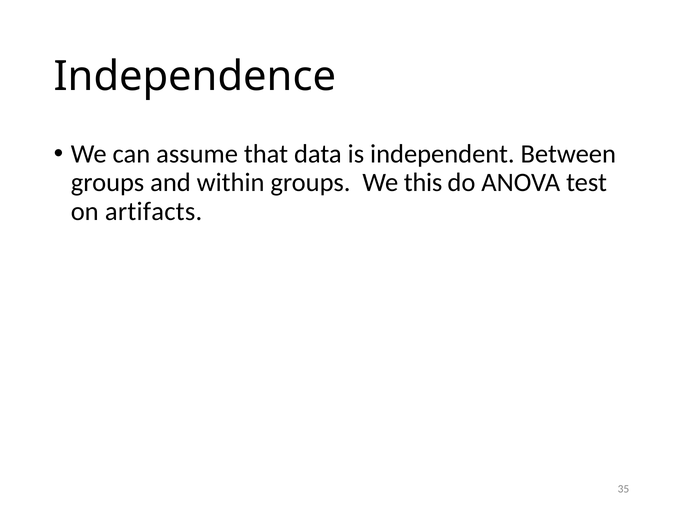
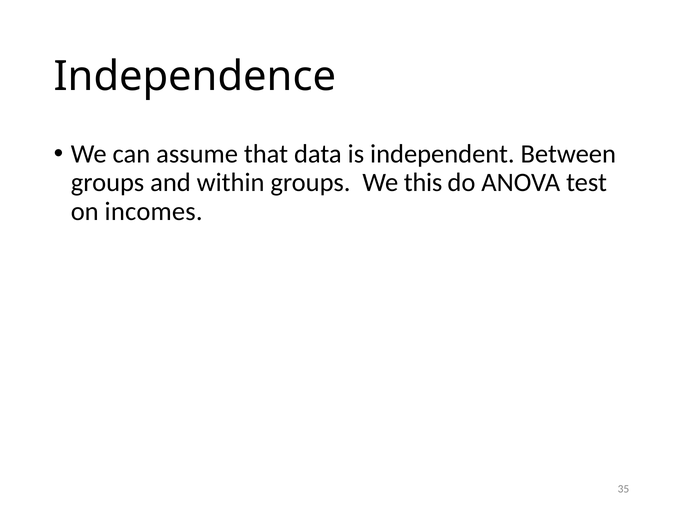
artifacts: artifacts -> incomes (154, 211)
